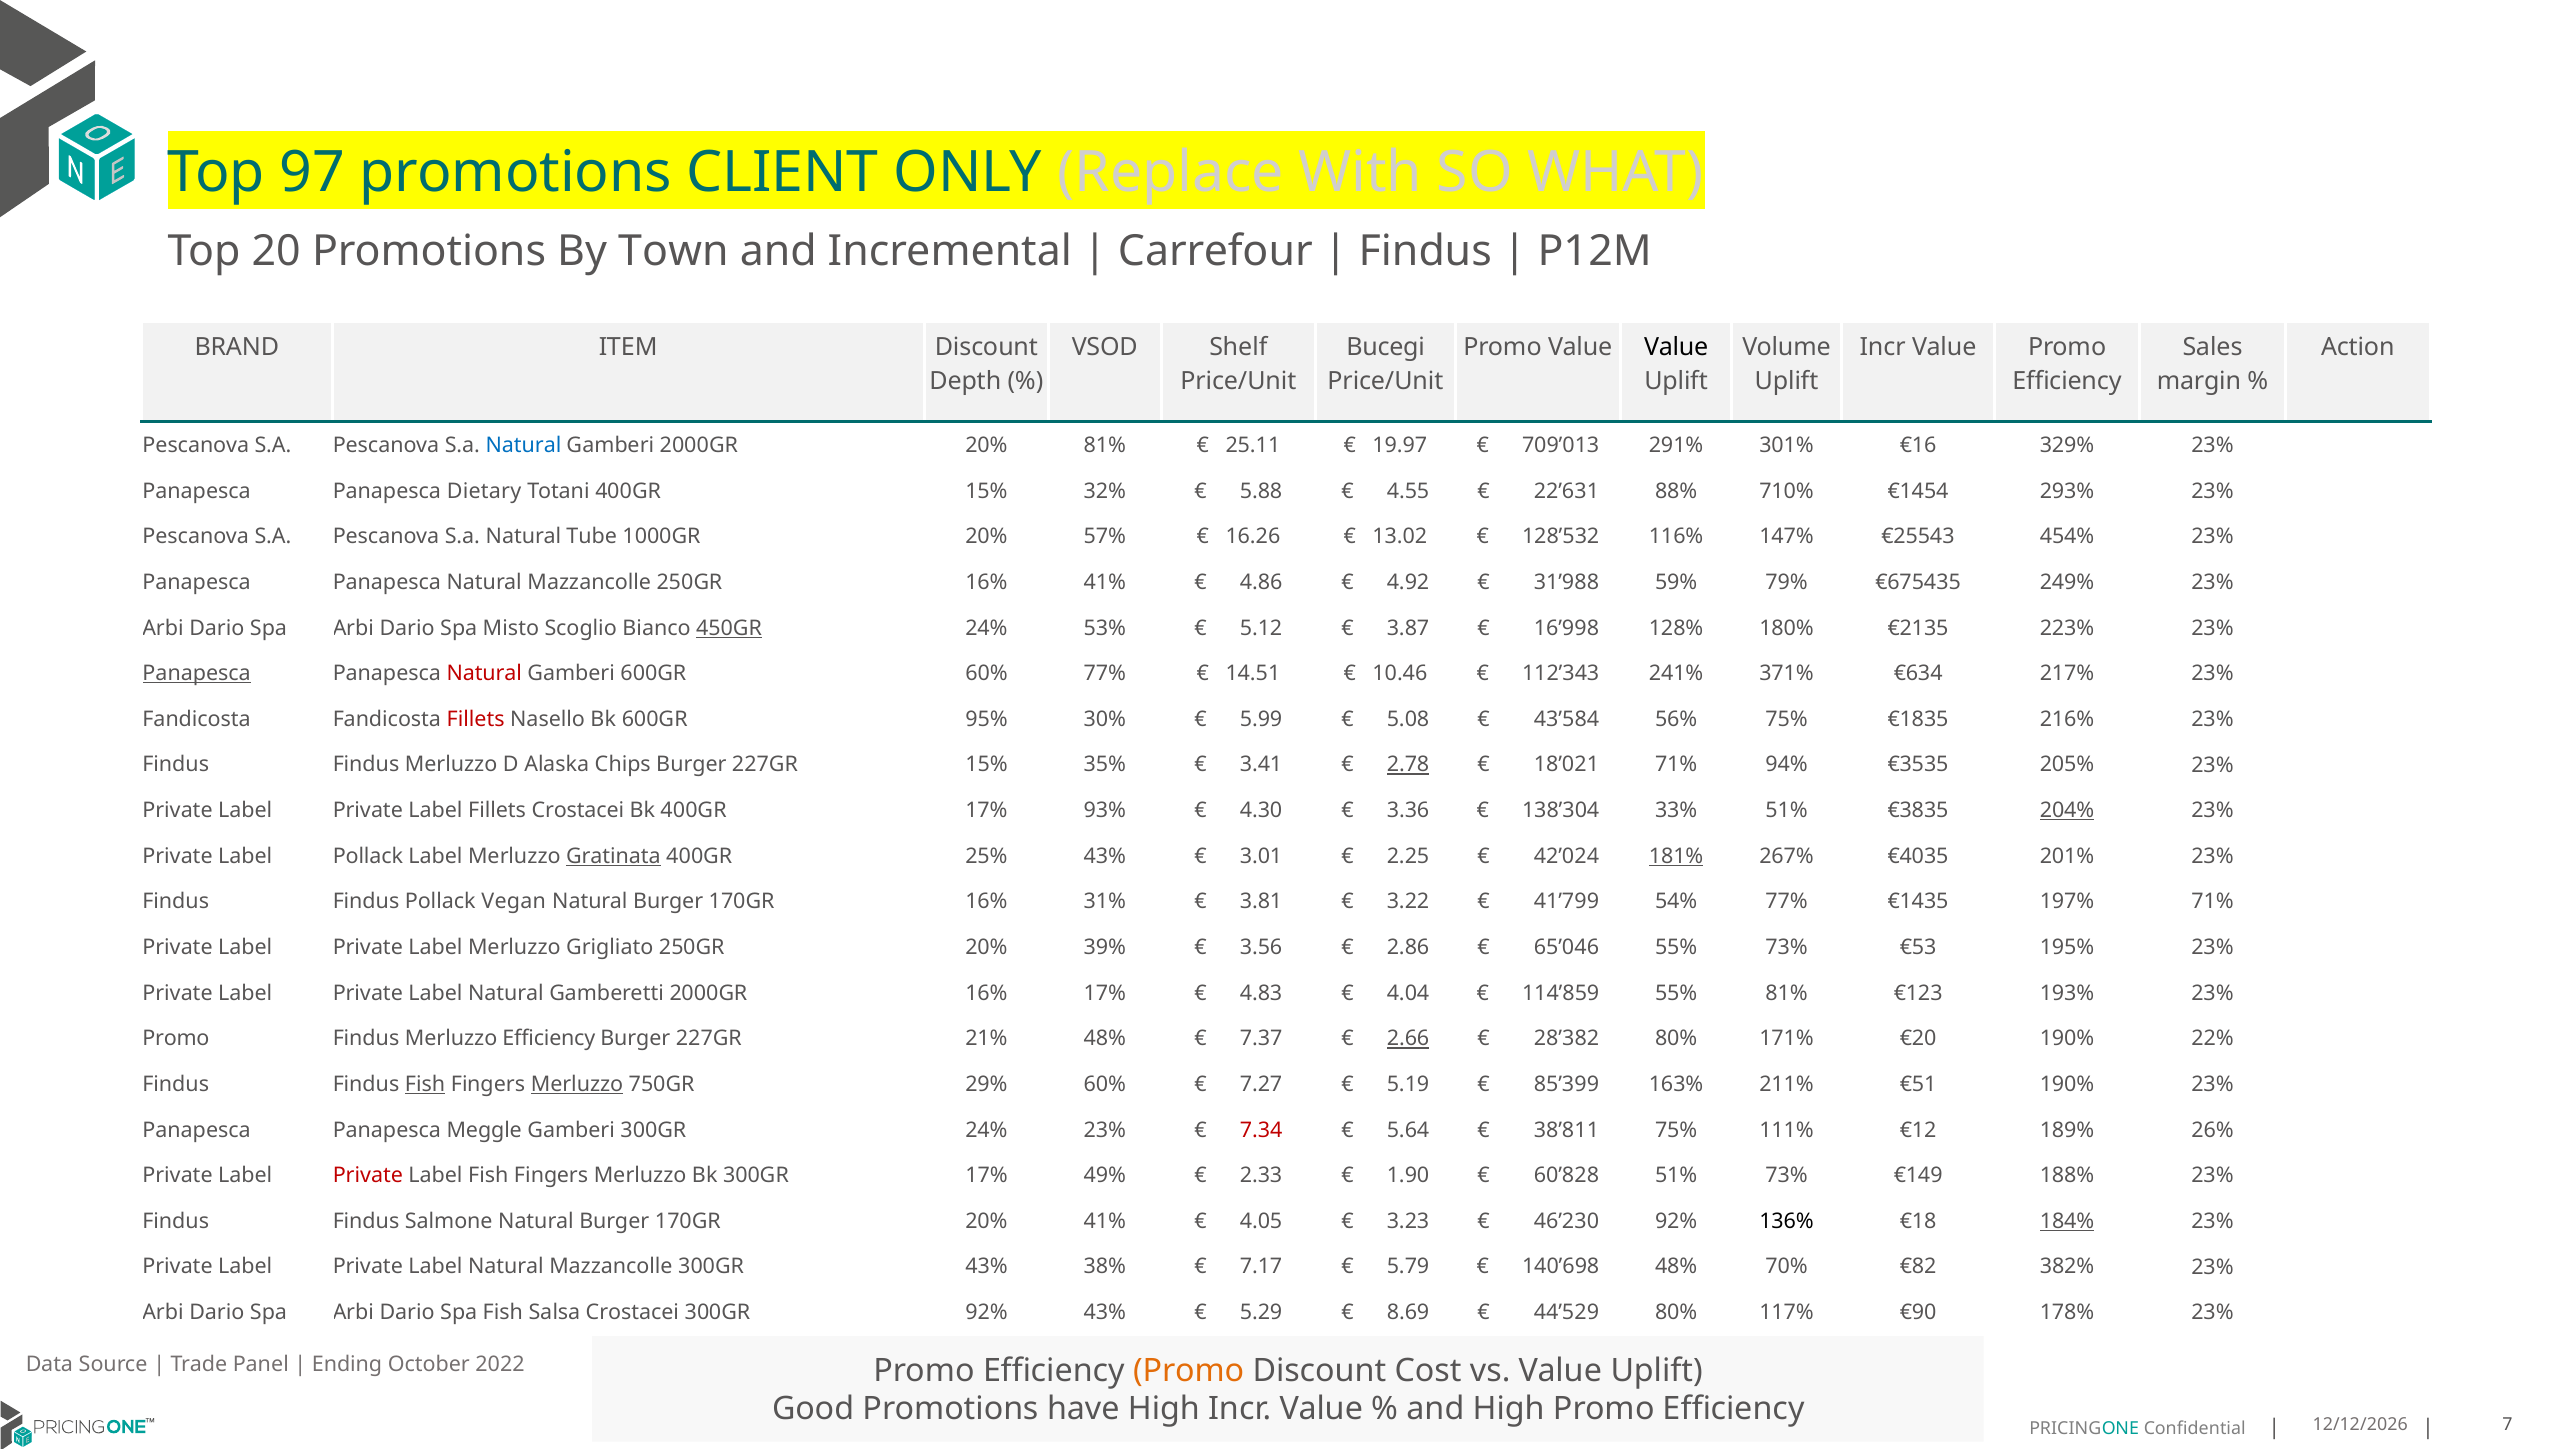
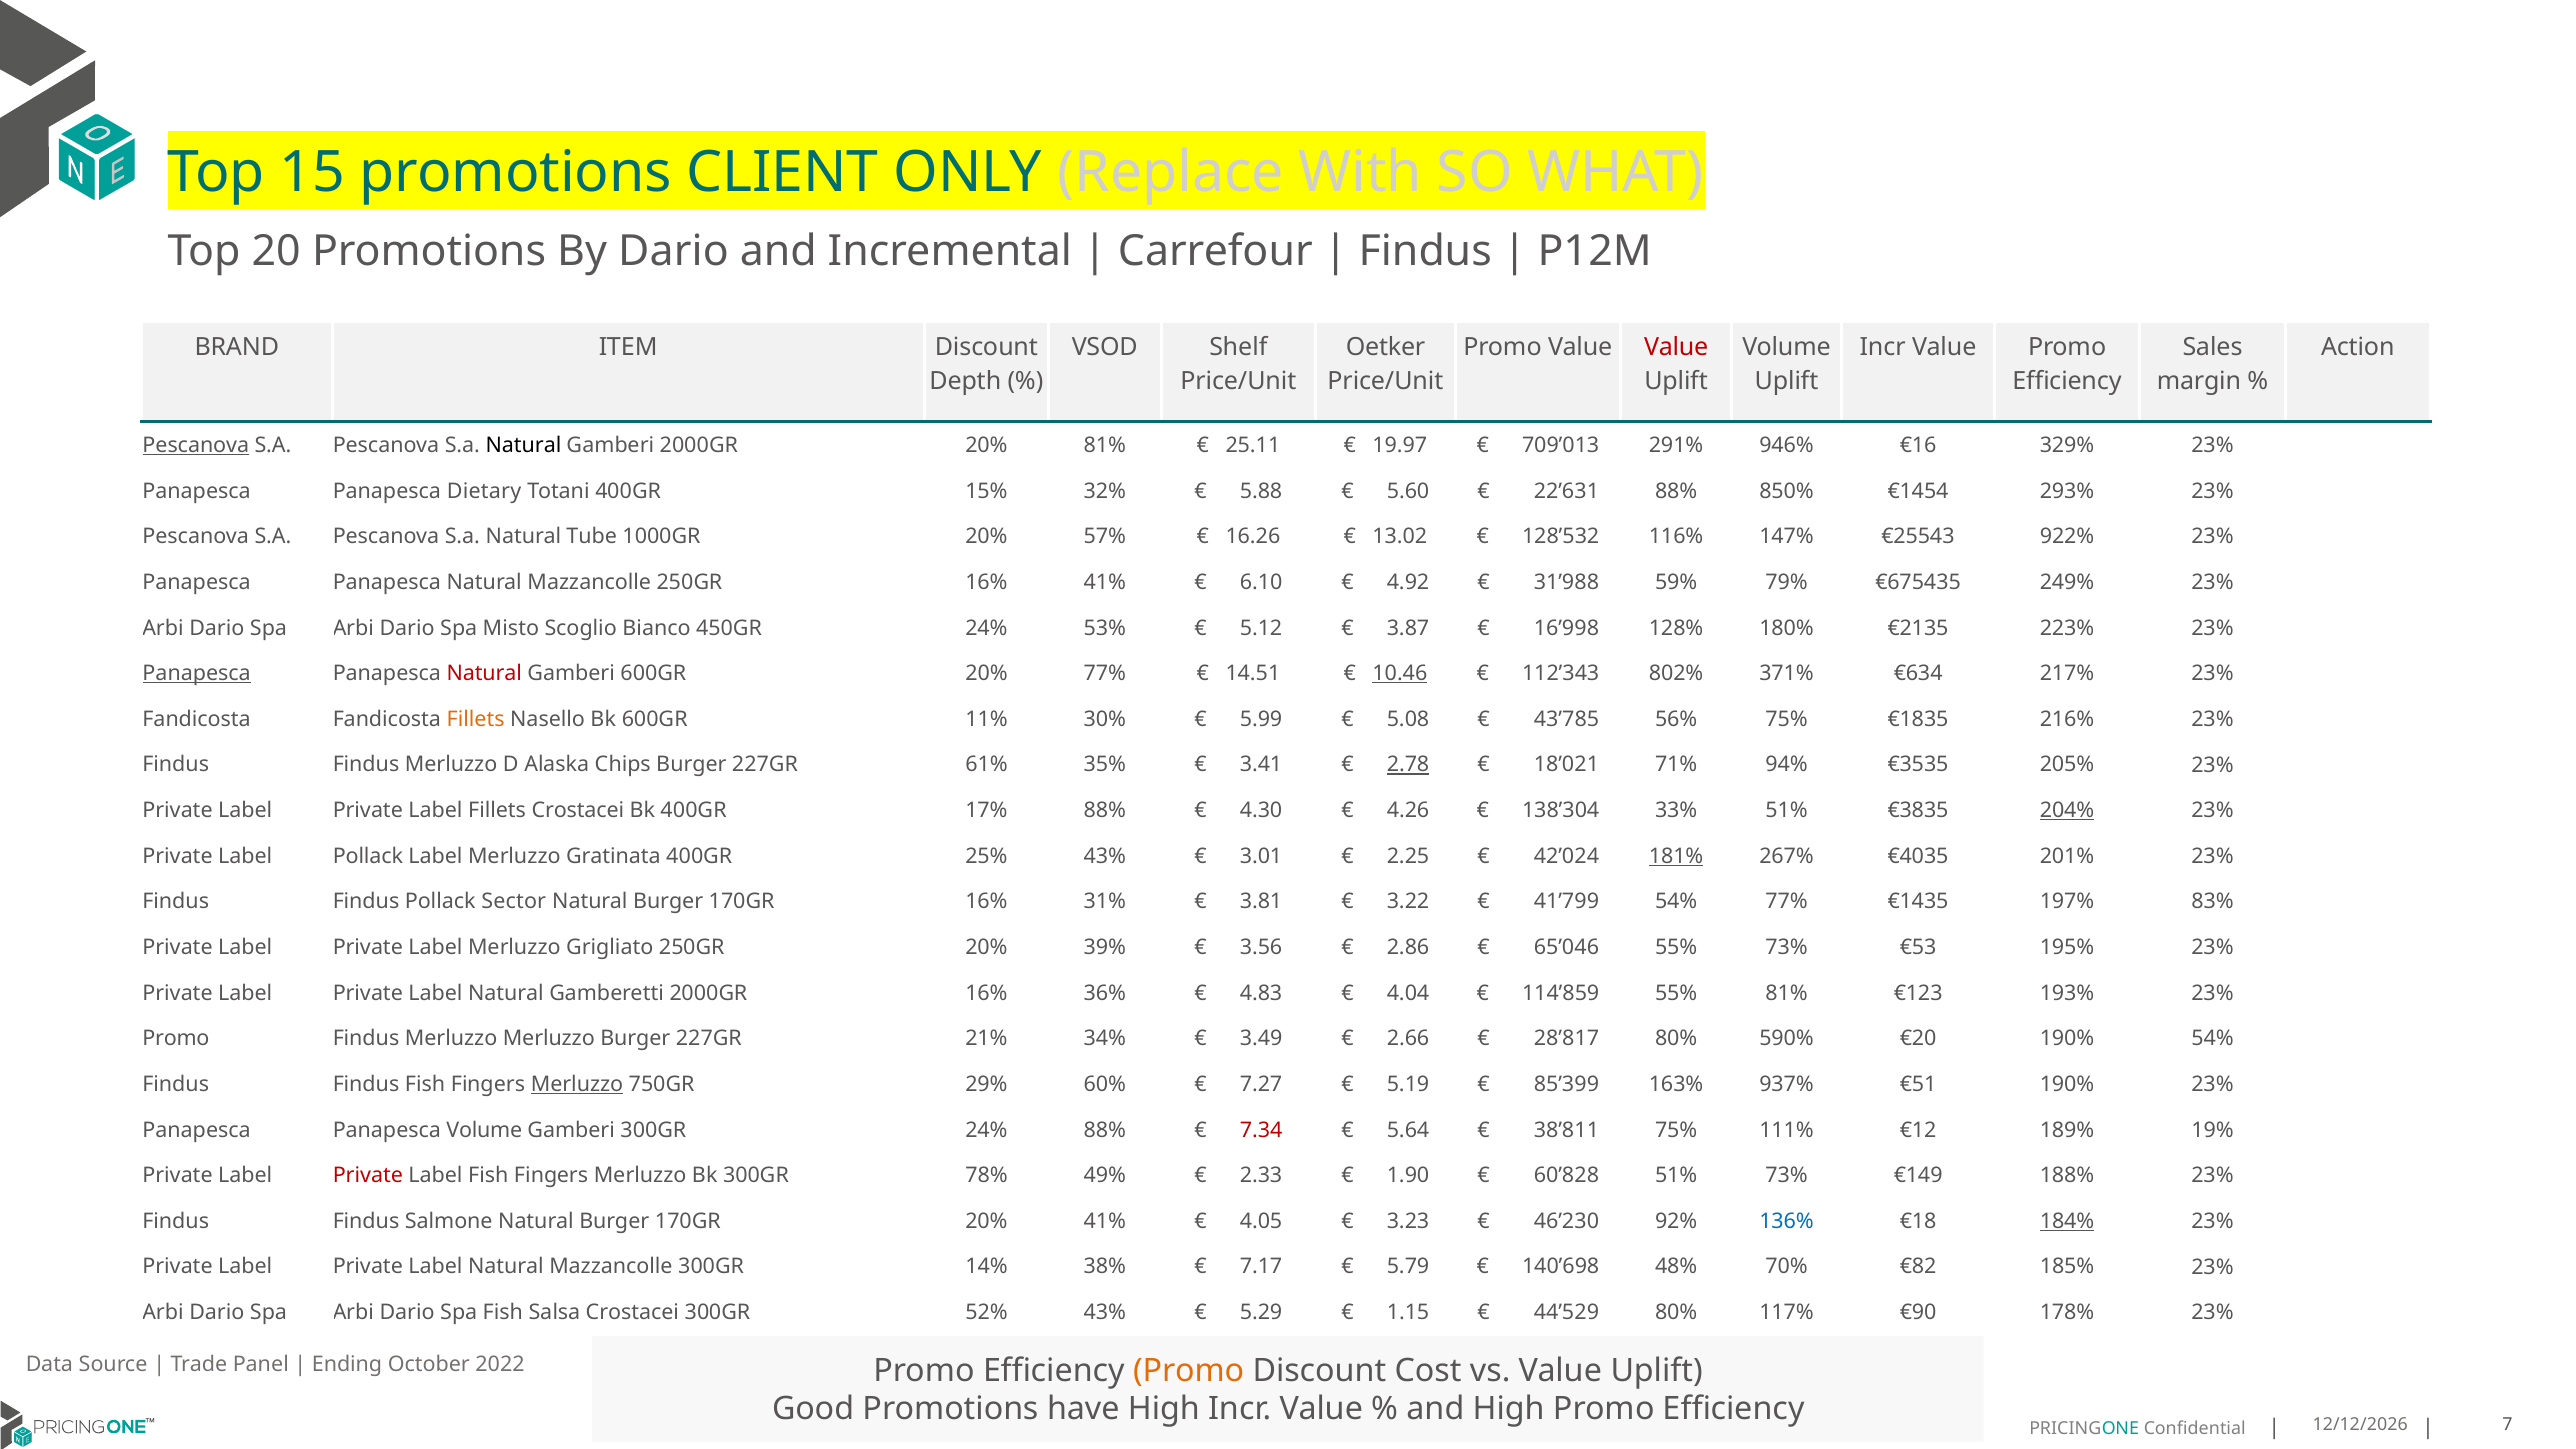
97: 97 -> 15 (312, 173)
By Town: Town -> Dario (673, 251)
Bucegi: Bucegi -> Oetker (1386, 347)
Value colour: black -> red (1676, 347)
Pescanova underline: none -> present (196, 445)
Natural colour: blue -> black (524, 445)
301%: 301% -> 946% (1787, 445)
4.55: 4.55 -> 5.60 (1408, 491)
710%: 710% -> 850% (1787, 491)
454%: 454% -> 922% (2067, 537)
4.86: 4.86 -> 6.10 (1261, 582)
450GR underline: present -> none (729, 628)
600GR 60%: 60% -> 20% (986, 674)
10.46 underline: none -> present (1400, 674)
241%: 241% -> 802% (1676, 674)
Fillets colour: red -> orange (476, 719)
95%: 95% -> 11% (986, 719)
43’584: 43’584 -> 43’785 (1567, 719)
227GR 15%: 15% -> 61% (986, 765)
17% 93%: 93% -> 88% (1105, 811)
3.36: 3.36 -> 4.26 (1408, 811)
Gratinata underline: present -> none (613, 856)
Vegan: Vegan -> Sector (514, 902)
197% 71%: 71% -> 83% (2213, 902)
16% 17%: 17% -> 36% (1105, 993)
Merluzzo Efficiency: Efficiency -> Merluzzo (549, 1039)
21% 48%: 48% -> 34% (1105, 1039)
7.37: 7.37 -> 3.49 (1261, 1039)
2.66 underline: present -> none (1408, 1039)
28’382: 28’382 -> 28’817 (1567, 1039)
171%: 171% -> 590% (1787, 1039)
190% 22%: 22% -> 54% (2213, 1039)
Fish underline: present -> none (425, 1084)
211%: 211% -> 937% (1787, 1084)
Panapesca Meggle: Meggle -> Volume (484, 1130)
24% 23%: 23% -> 88% (1105, 1130)
26%: 26% -> 19% (2213, 1130)
300GR 17%: 17% -> 78% (986, 1176)
136% colour: black -> blue (1787, 1221)
300GR 43%: 43% -> 14% (986, 1267)
382%: 382% -> 185% (2067, 1267)
300GR 92%: 92% -> 52% (986, 1313)
8.69: 8.69 -> 1.15 (1408, 1313)
